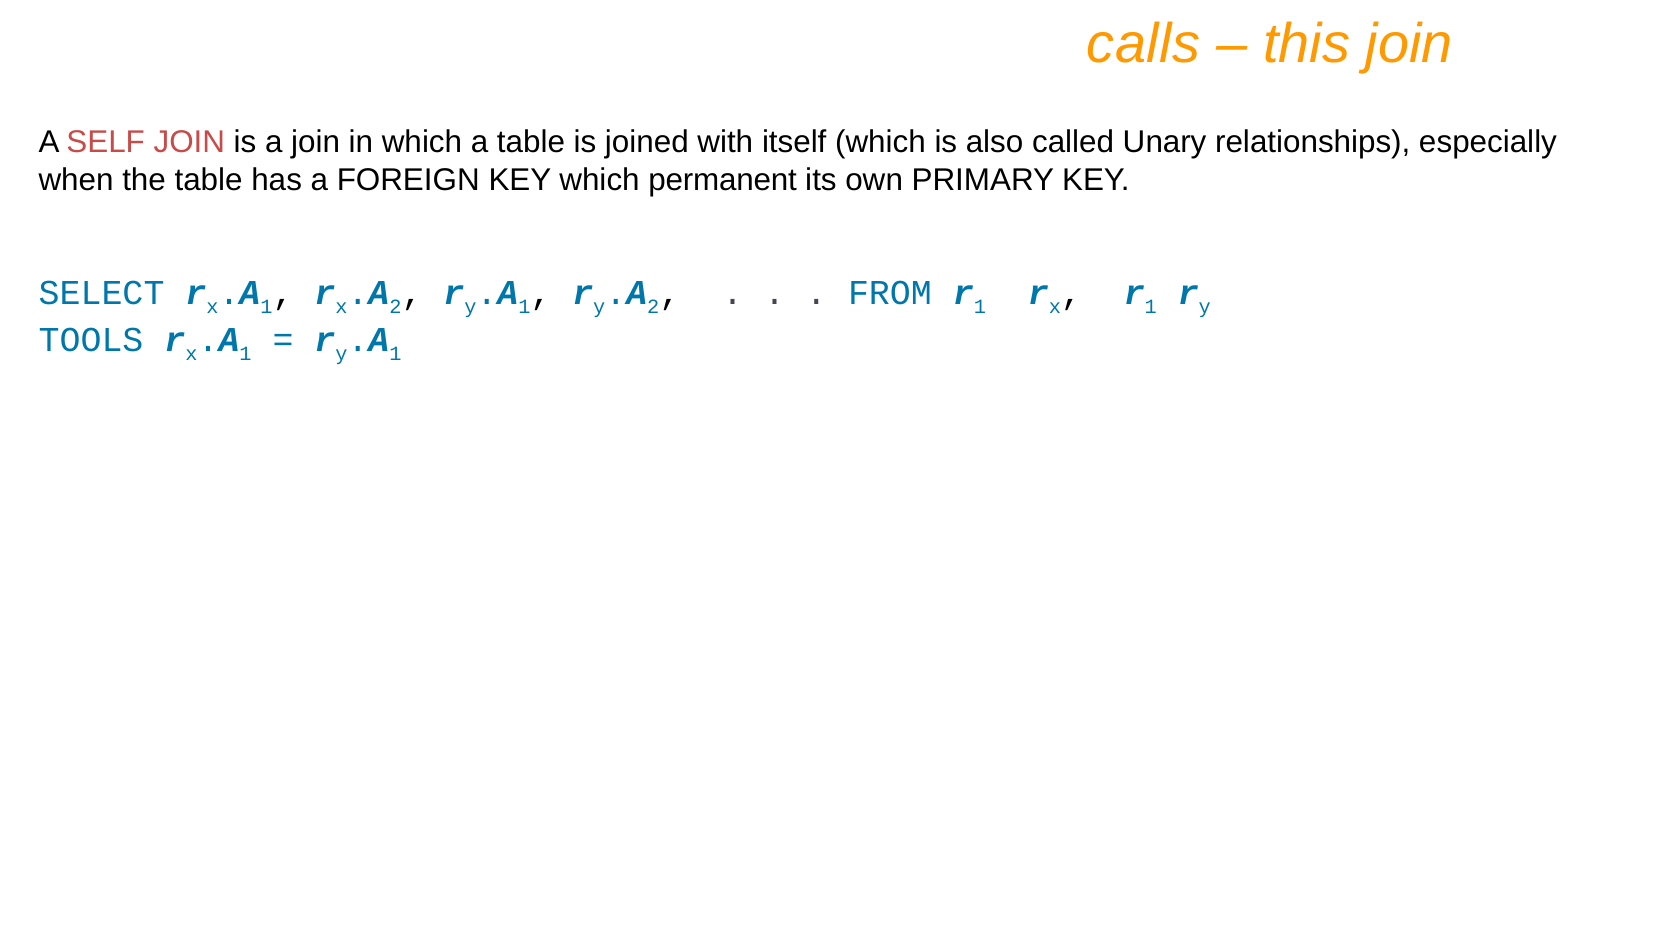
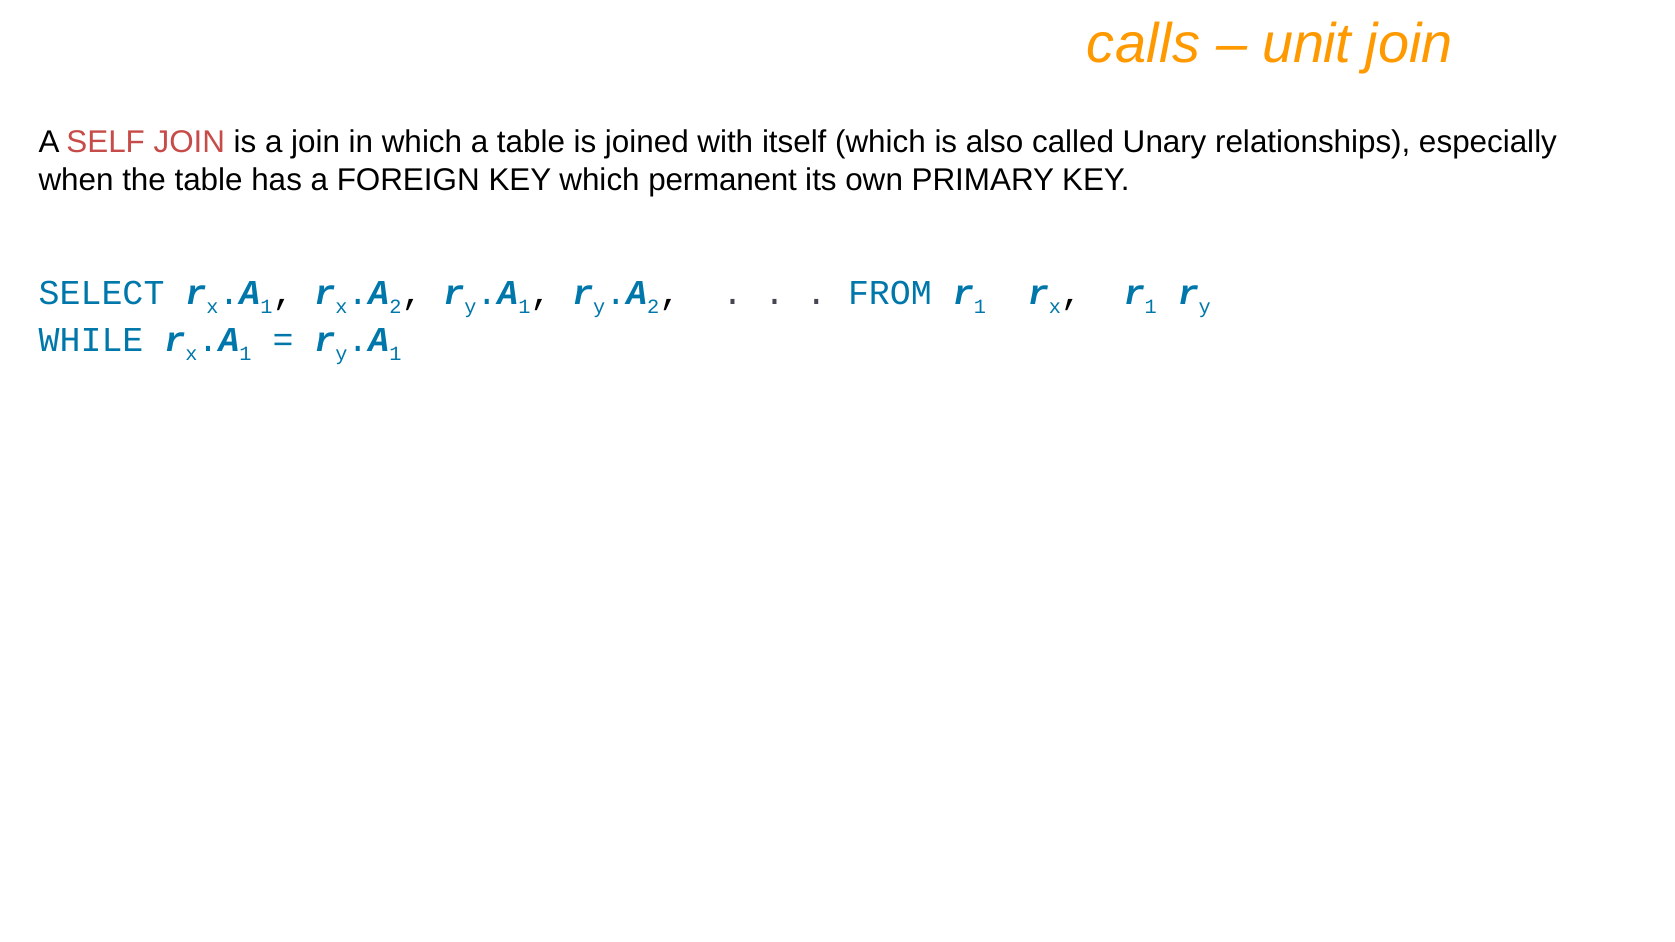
this: this -> unit (1307, 44)
TOOLS: TOOLS -> WHILE (91, 341)
